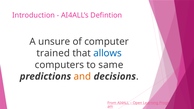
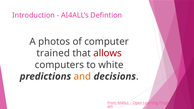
unsure: unsure -> photos (54, 42)
allows colour: blue -> red (108, 53)
same: same -> white (111, 65)
